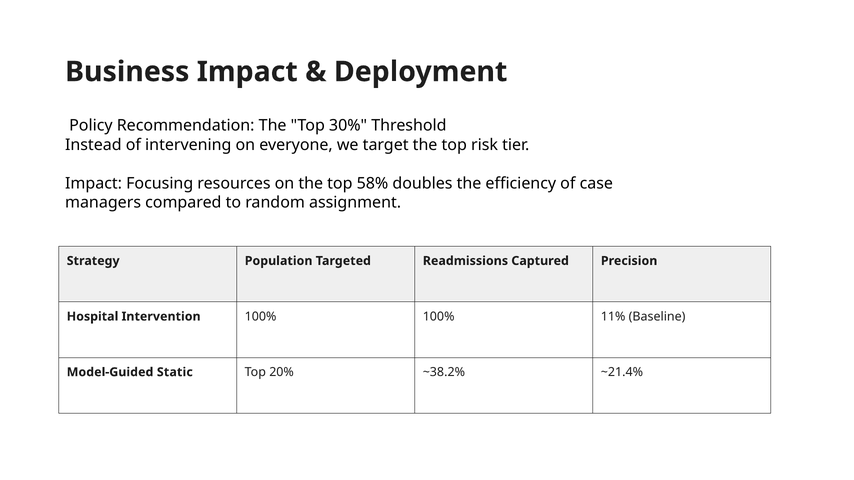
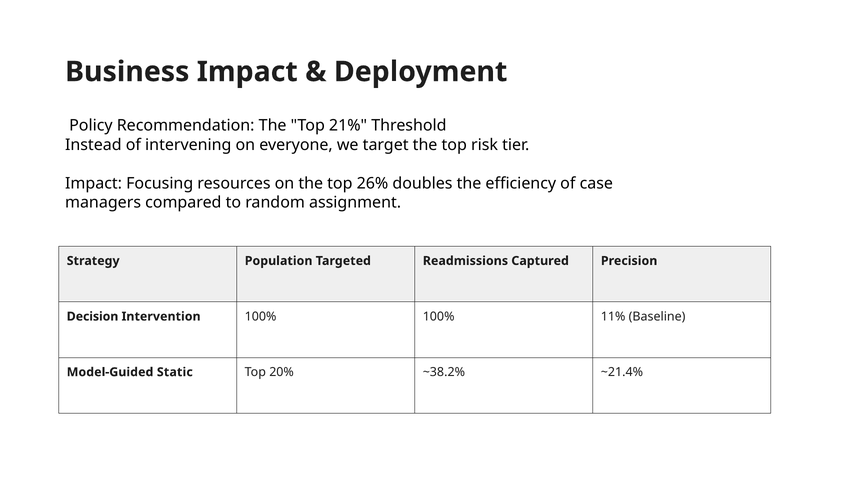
30%: 30% -> 21% (348, 126)
58%: 58% -> 26% (372, 183)
Hospital: Hospital -> Decision (93, 317)
